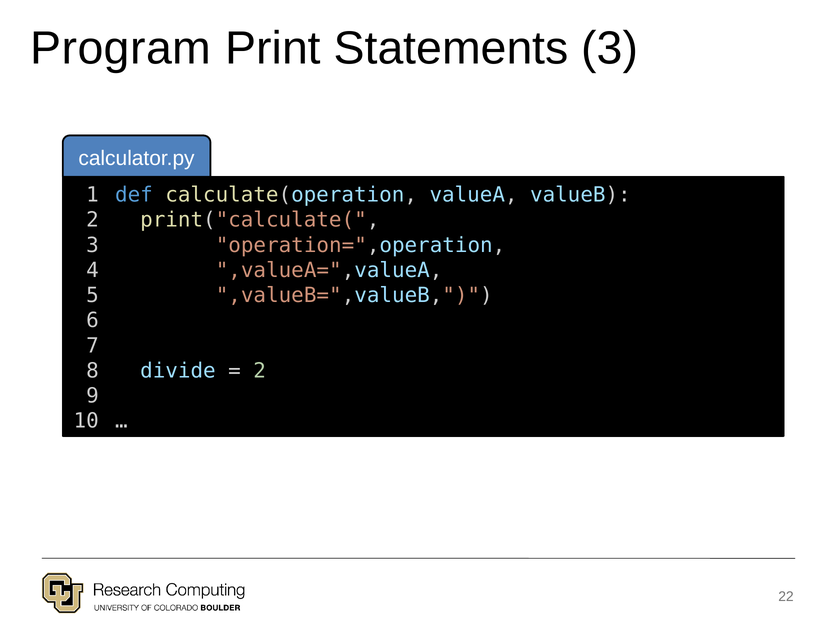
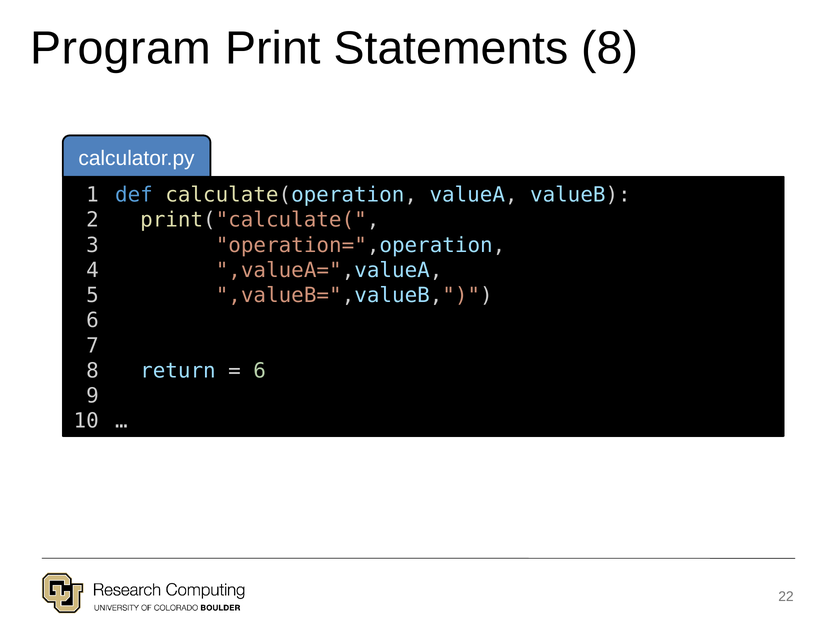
Statements 3: 3 -> 8 (610, 48)
divide: divide -> return (178, 371)
2: 2 -> 6 (260, 371)
